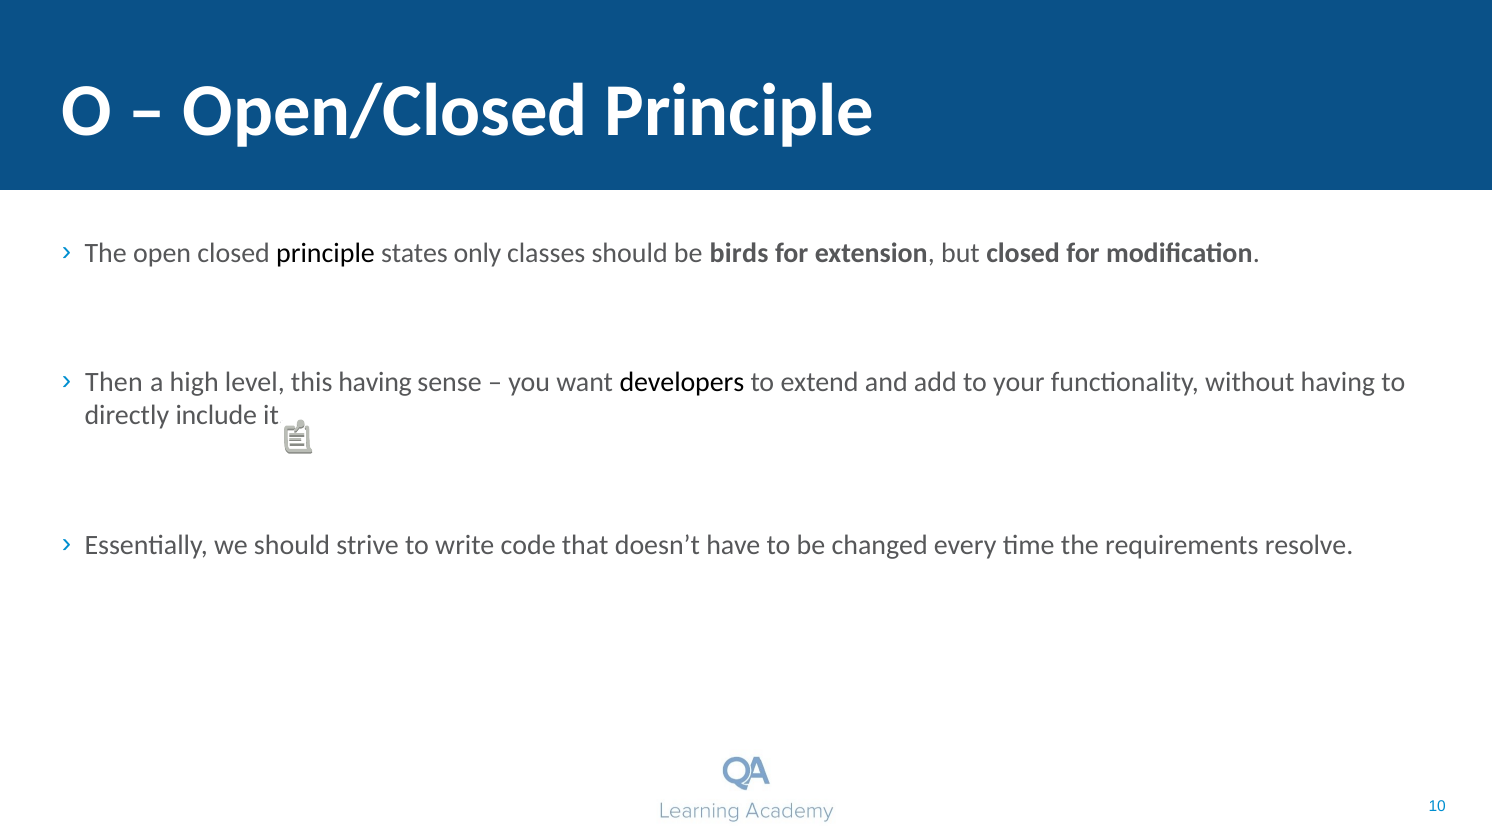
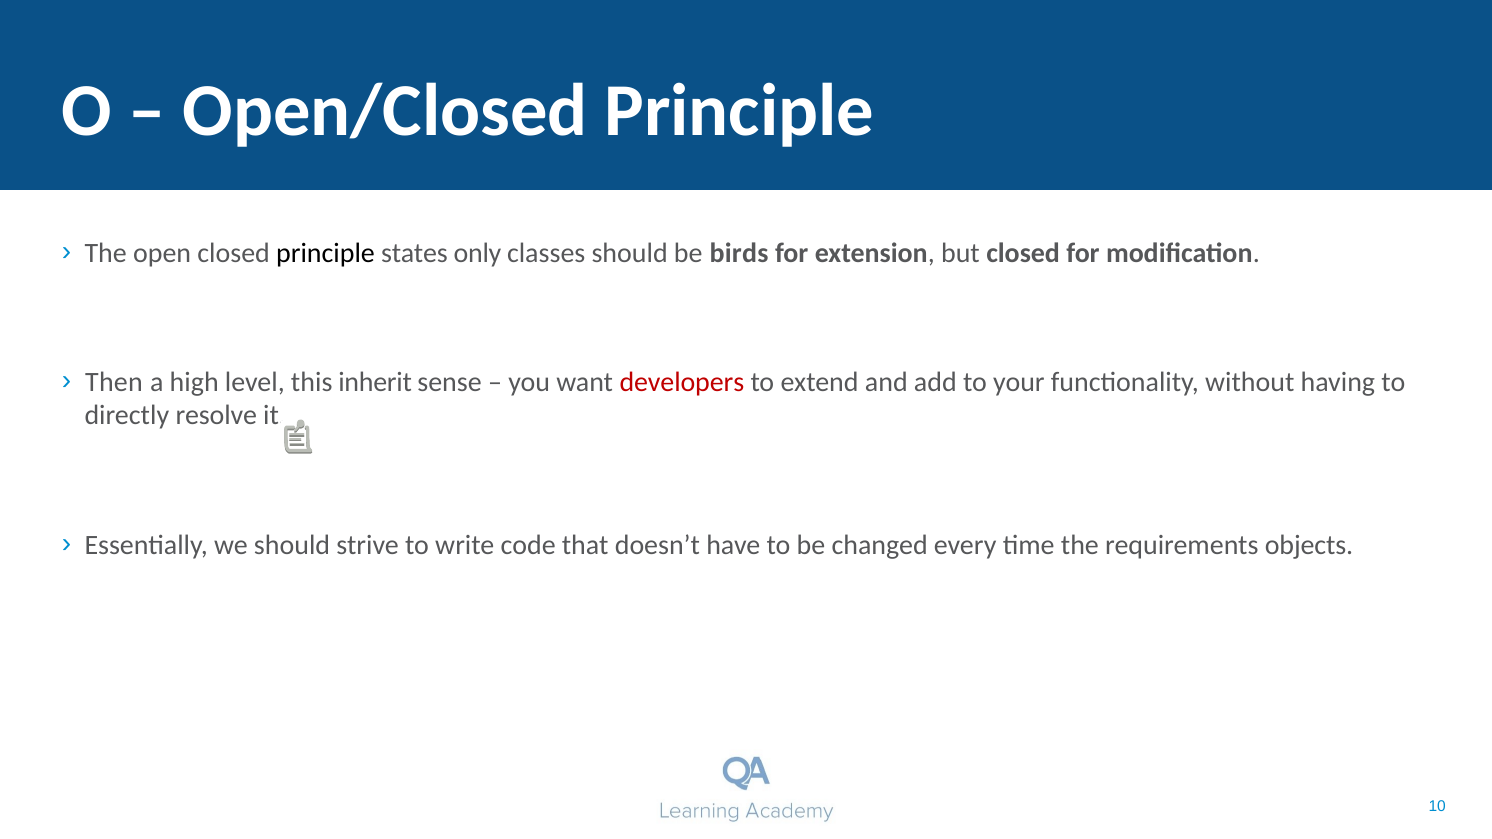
this having: having -> inherit (375, 382)
developers colour: black -> red (682, 382)
include: include -> resolve (216, 416)
resolve: resolve -> objects (1309, 545)
